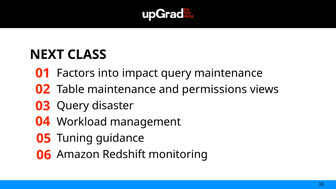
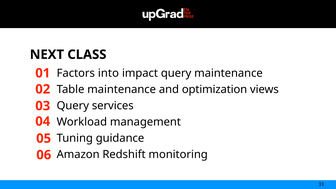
permissions: permissions -> optimization (215, 89)
disaster: disaster -> services (113, 106)
